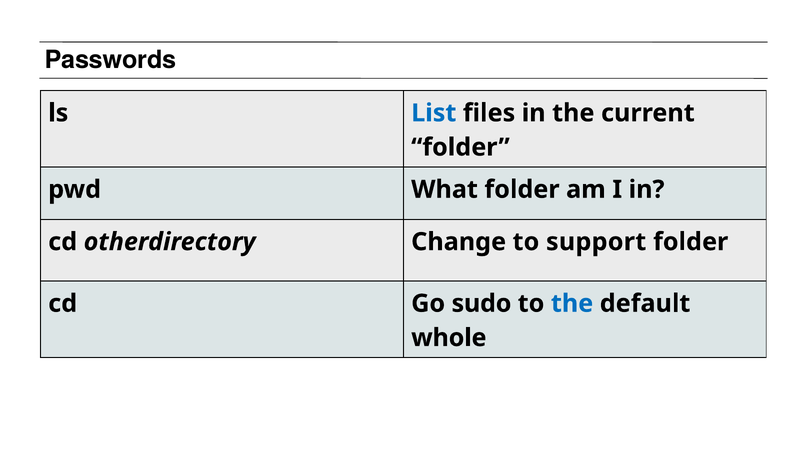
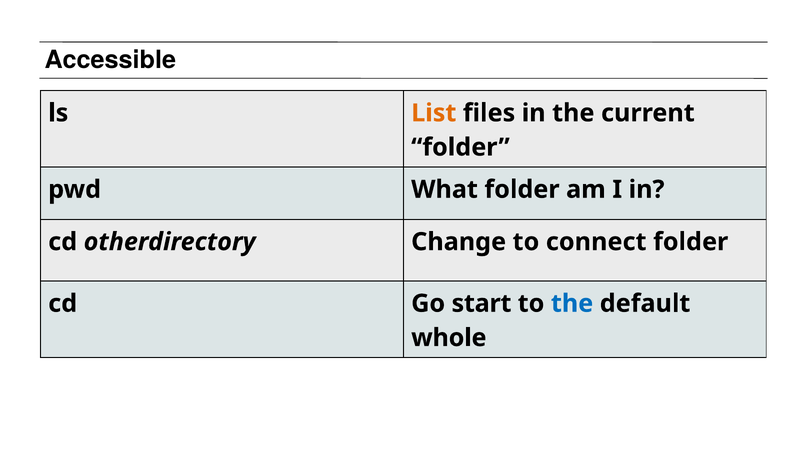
Passwords: Passwords -> Accessible (110, 60)
List colour: blue -> orange (434, 113)
support: support -> connect (596, 242)
sudo: sudo -> start (482, 304)
